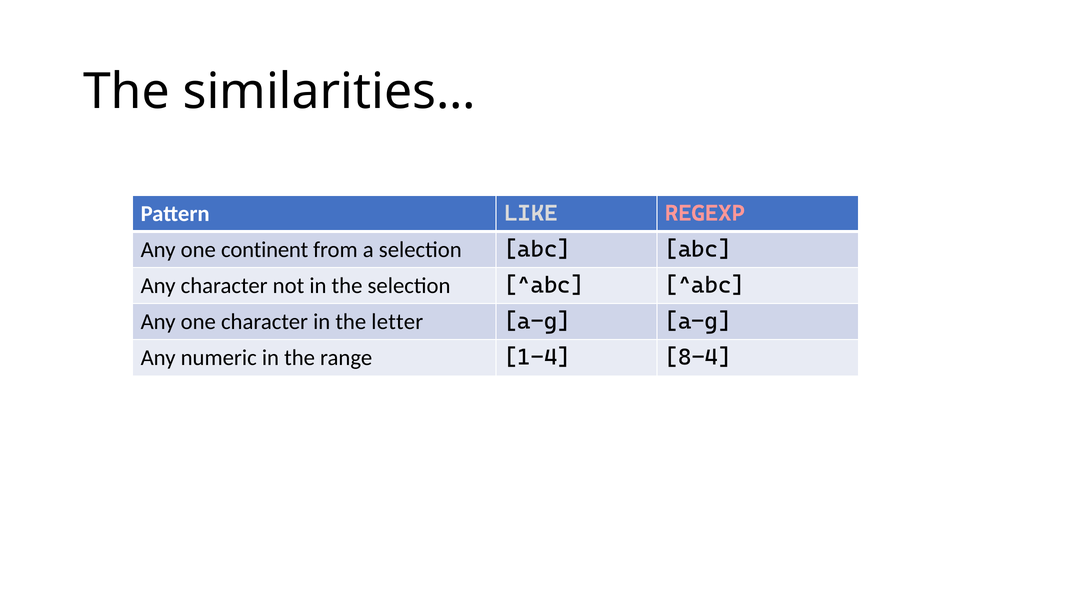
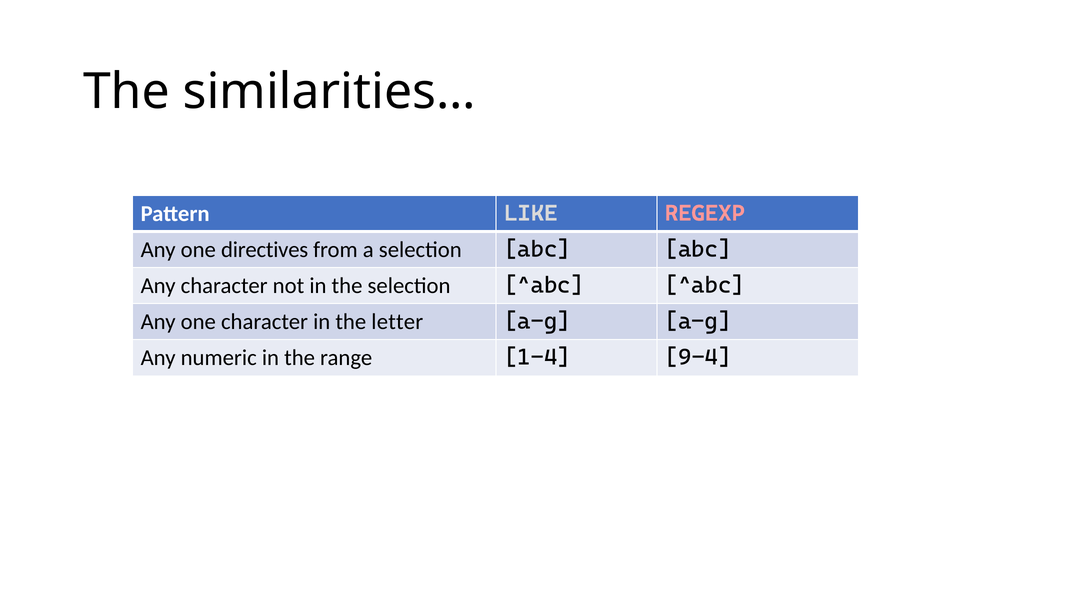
continent: continent -> directives (265, 249)
8-4: 8-4 -> 9-4 (698, 357)
